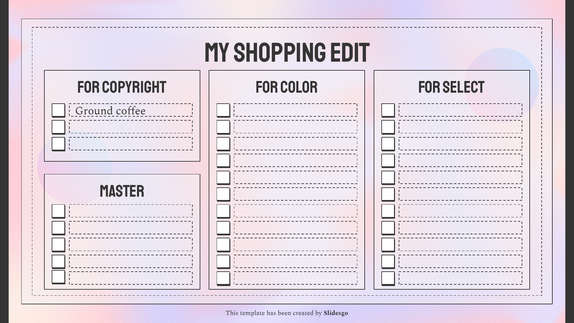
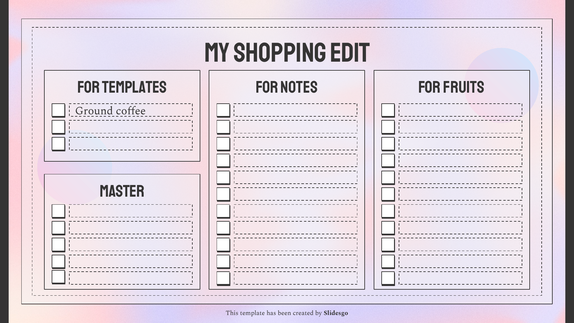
COPYRIGHT: COPYRIGHT -> TEMPLATES (134, 87)
COLOR: COLOR -> NOTES (299, 87)
SELECT: SELECT -> FRUITS (464, 87)
